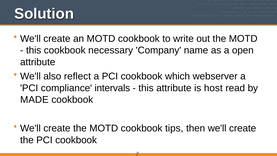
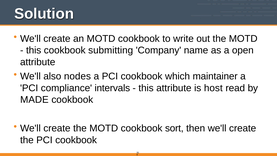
necessary: necessary -> submitting (111, 50)
reflect: reflect -> nodes (77, 76)
webserver: webserver -> maintainer (215, 76)
tips: tips -> sort (174, 128)
